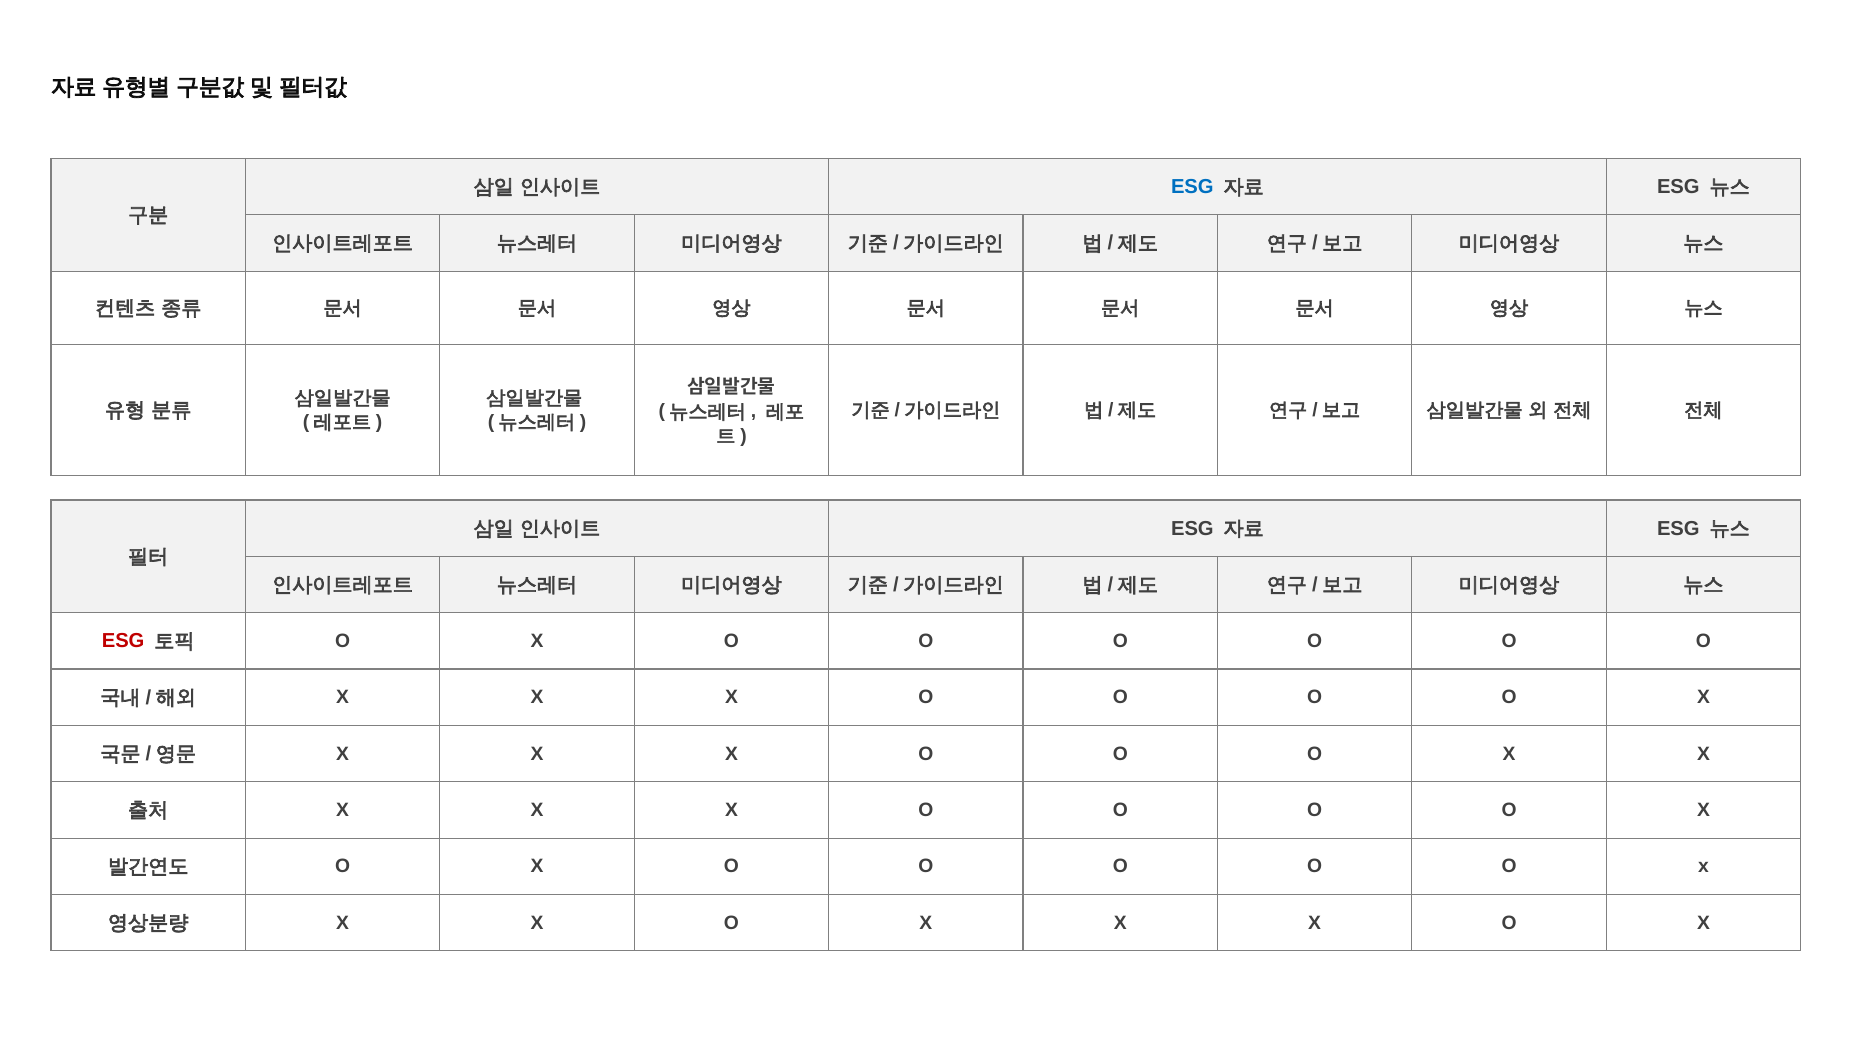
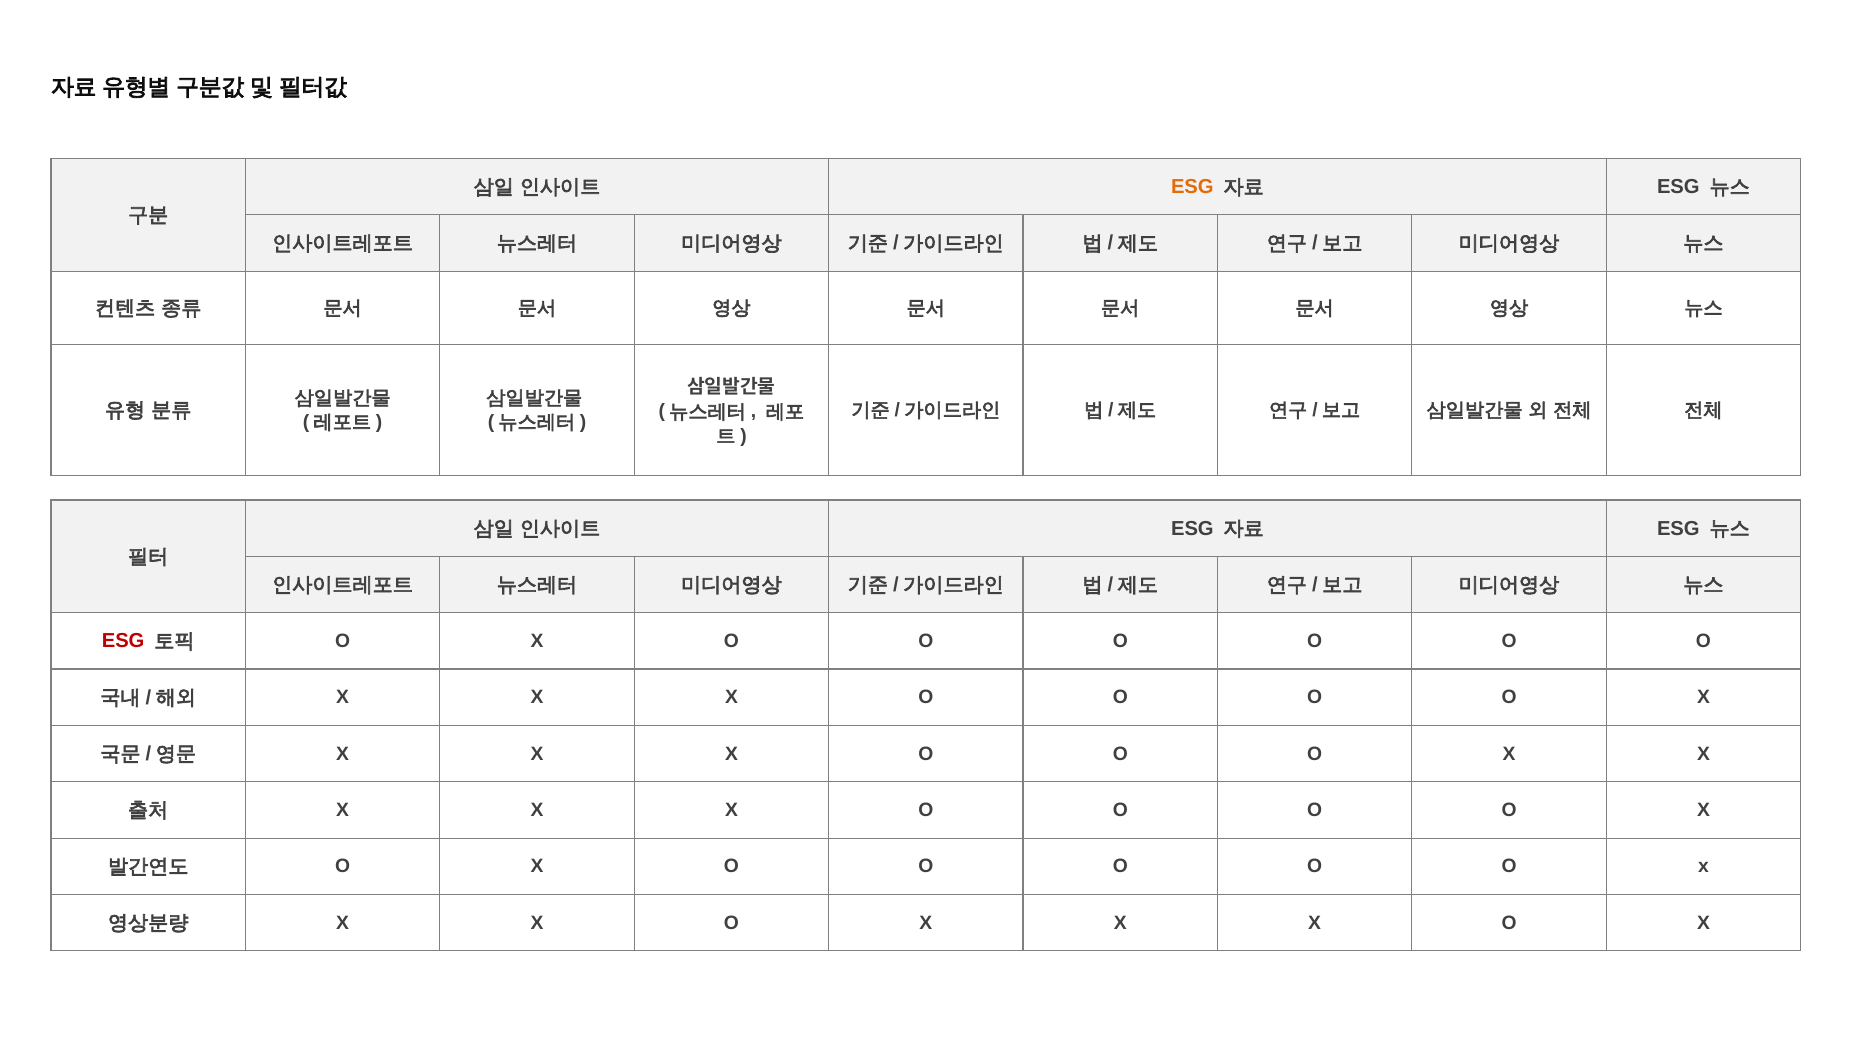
ESG colour: blue -> orange (1192, 187)
